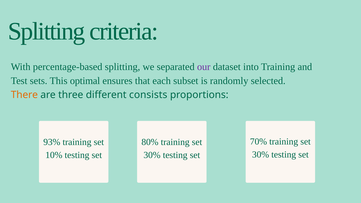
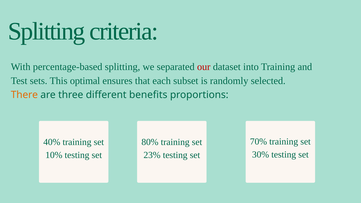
our colour: purple -> red (204, 67)
consists: consists -> benefits (148, 95)
93%: 93% -> 40% (52, 142)
30%: 30% -> 23% (152, 155)
